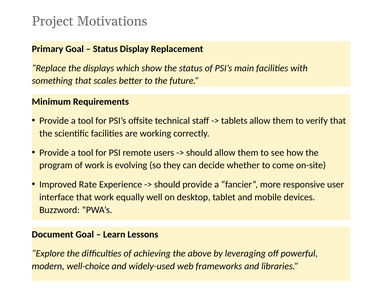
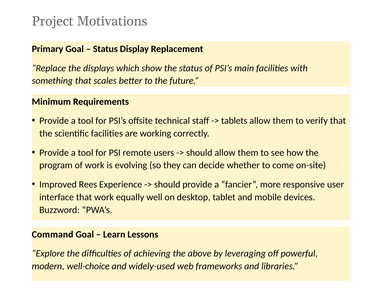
Rate: Rate -> Rees (88, 184)
Document: Document -> Command (53, 234)
